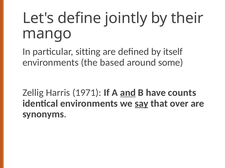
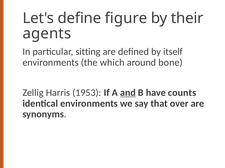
jointly: jointly -> figure (126, 18)
mango: mango -> agents (47, 34)
based: based -> which (112, 63)
some: some -> bone (171, 63)
1971: 1971 -> 1953 (87, 93)
say underline: present -> none (142, 104)
